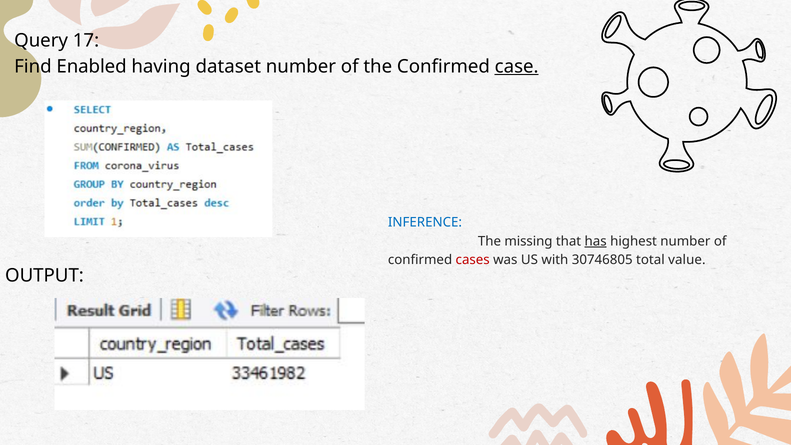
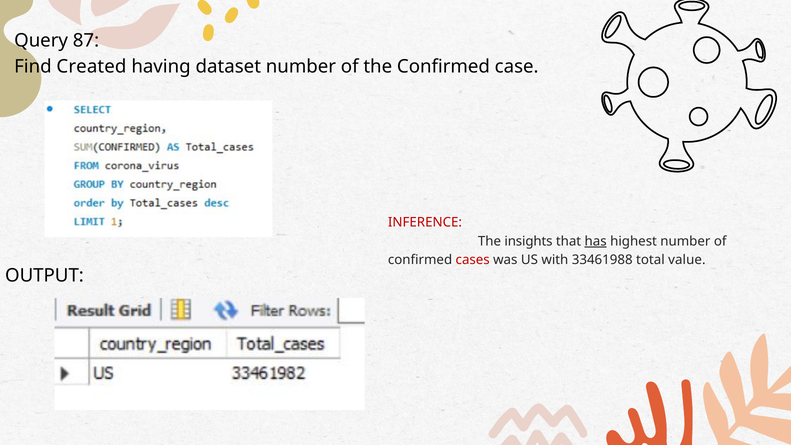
17: 17 -> 87 (86, 40)
Enabled: Enabled -> Created (91, 67)
case underline: present -> none (517, 67)
INFERENCE colour: blue -> red (425, 223)
missing: missing -> insights (529, 241)
30746805: 30746805 -> 33461988 (602, 260)
